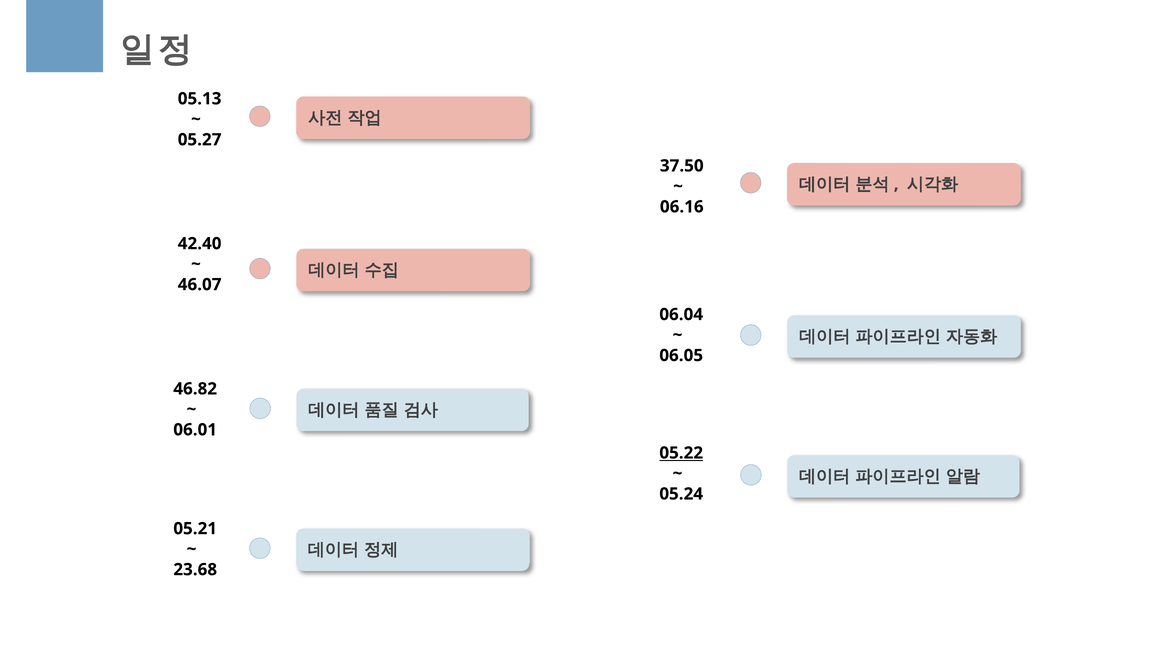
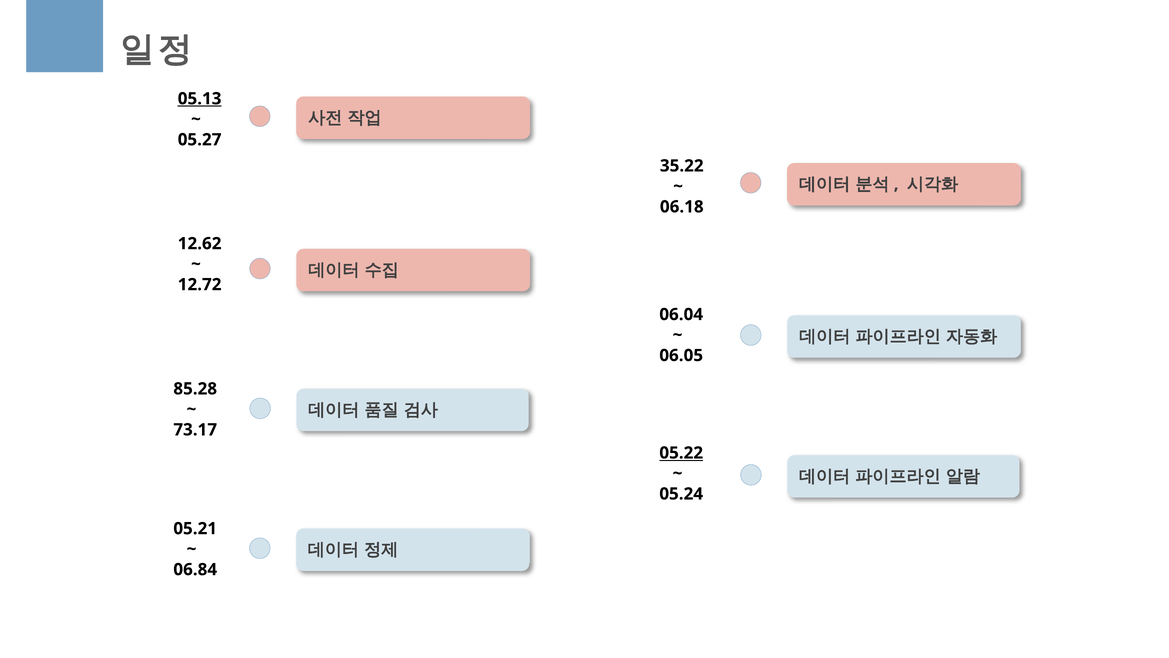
05.13 underline: none -> present (200, 99)
37.50: 37.50 -> 35.22 (682, 166)
06.16: 06.16 -> 06.18 (682, 207)
42.40: 42.40 -> 12.62 (200, 243)
46.07: 46.07 -> 12.72 (200, 284)
46.82: 46.82 -> 85.28 (195, 389)
06.01: 06.01 -> 73.17 (195, 429)
23.68: 23.68 -> 06.84 (195, 569)
